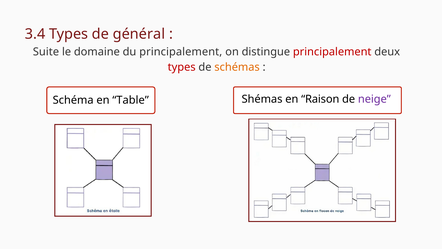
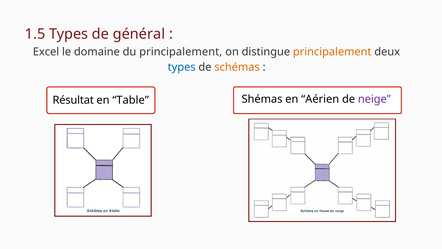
3.4: 3.4 -> 1.5 (35, 34)
Suite: Suite -> Excel (46, 52)
principalement colour: red -> orange (332, 52)
types colour: red -> blue (182, 67)
Schéma: Schéma -> Résultat (73, 100)
Raison: Raison -> Aérien (320, 99)
